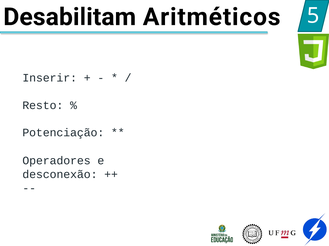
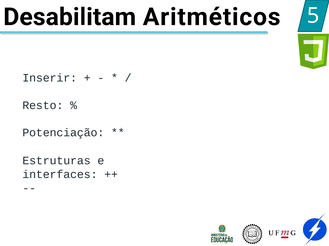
Operadores: Operadores -> Estruturas (57, 161)
desconexão: desconexão -> interfaces (60, 175)
